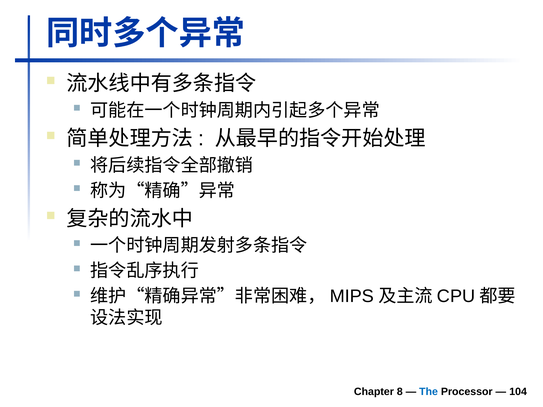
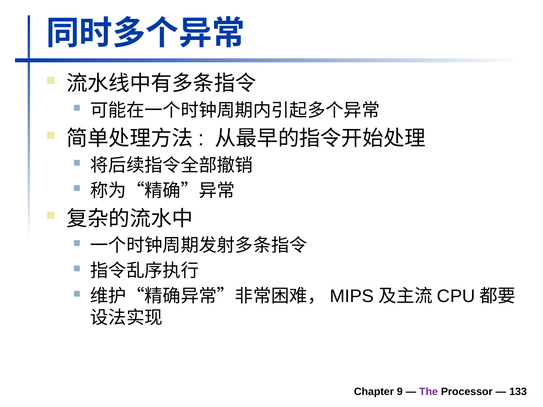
8: 8 -> 9 (400, 392)
The colour: blue -> purple (429, 392)
104: 104 -> 133 (518, 392)
